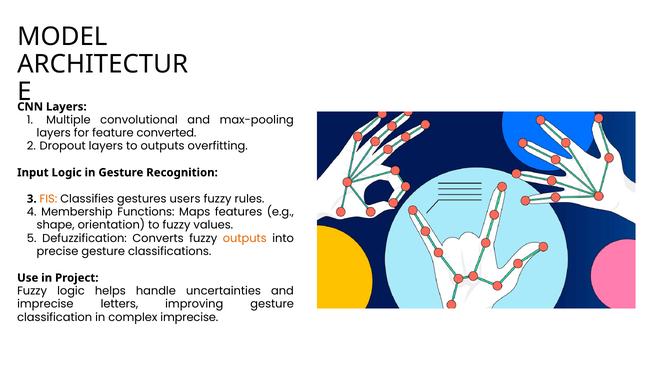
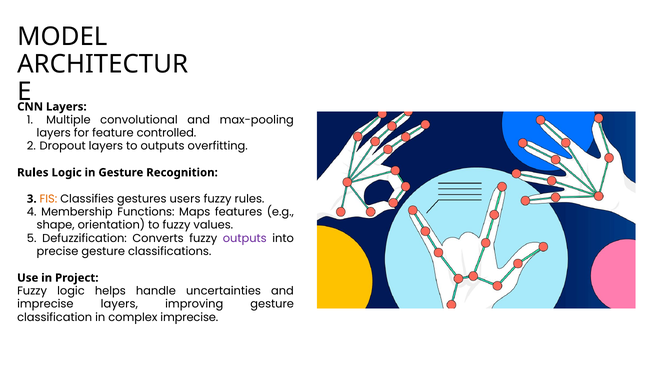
converted: converted -> controlled (166, 133)
Input: Input -> Rules (33, 172)
outputs colour: orange -> purple (245, 238)
imprecise letters: letters -> layers (119, 304)
